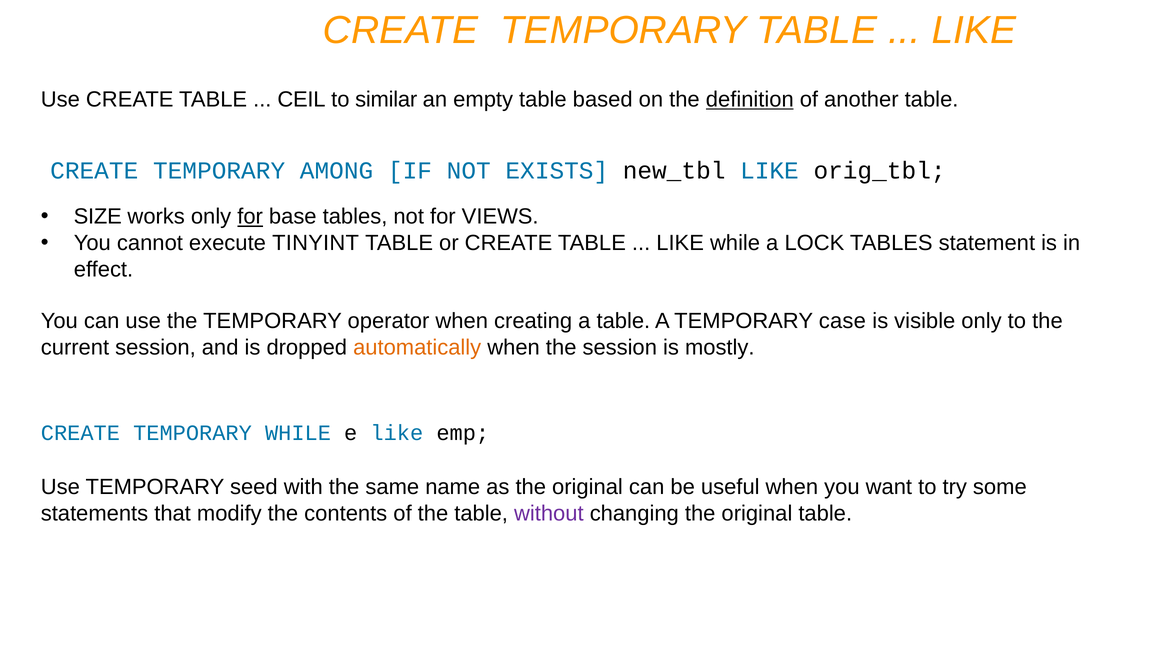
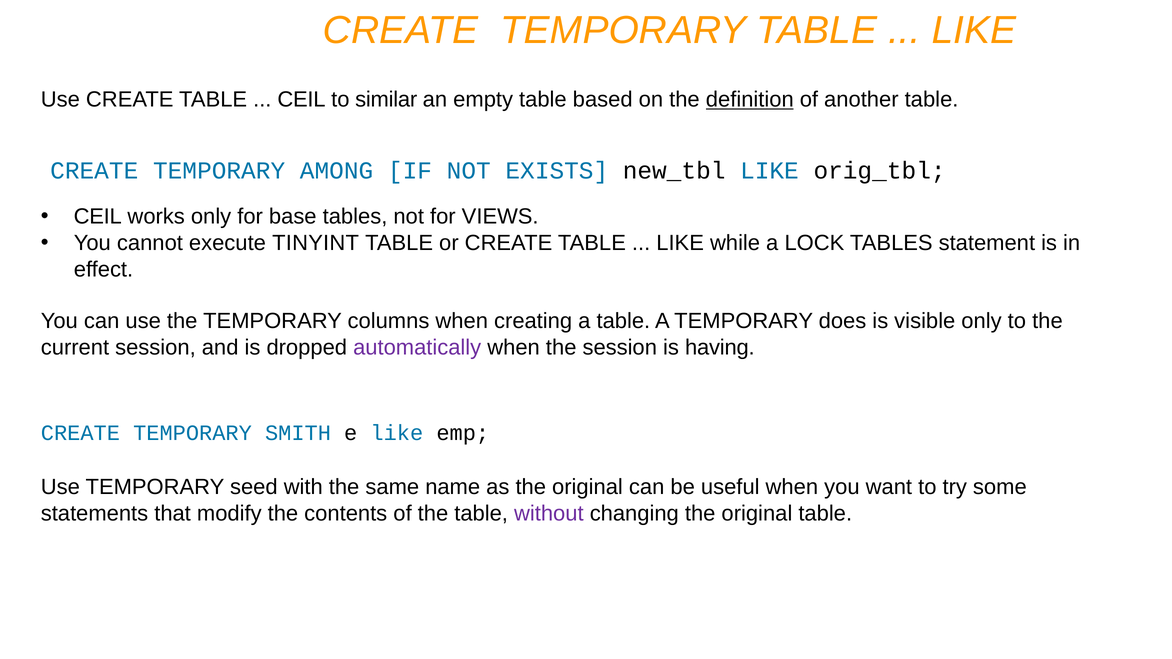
SIZE: SIZE -> CEIL (98, 217)
for underline: present -> none (250, 217)
operator: operator -> columns (388, 321)
case: case -> does (842, 321)
automatically colour: orange -> purple (417, 347)
mostly: mostly -> having (720, 347)
TEMPORARY WHILE: WHILE -> SMITH (298, 433)
